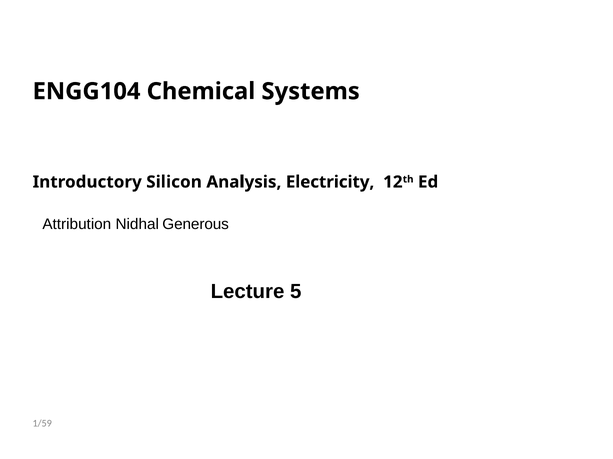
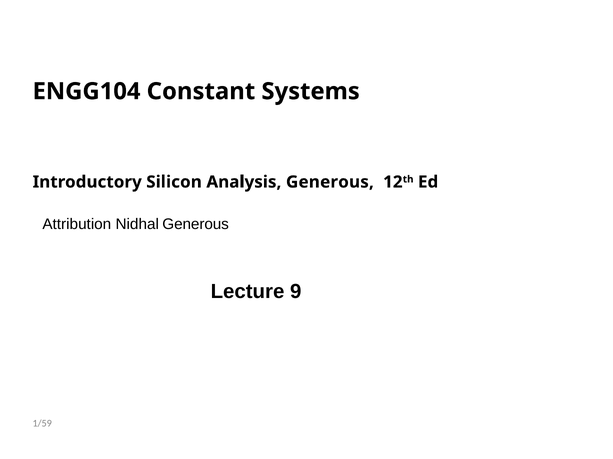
Chemical: Chemical -> Constant (201, 92)
Analysis Electricity: Electricity -> Generous (330, 182)
5: 5 -> 9 (296, 292)
